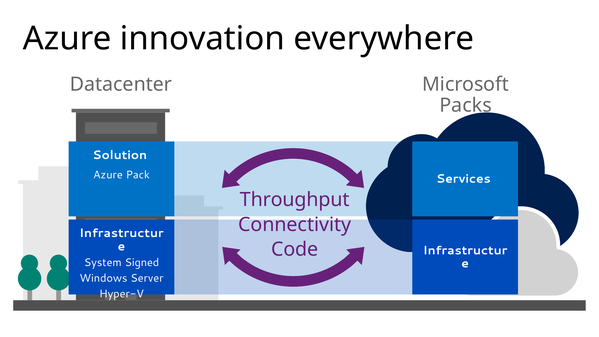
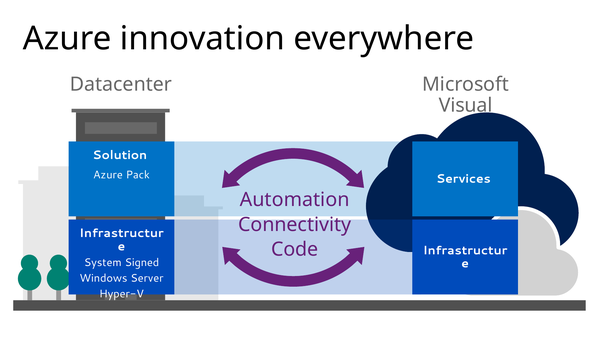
Packs: Packs -> Visual (466, 105)
Throughput: Throughput -> Automation (295, 200)
